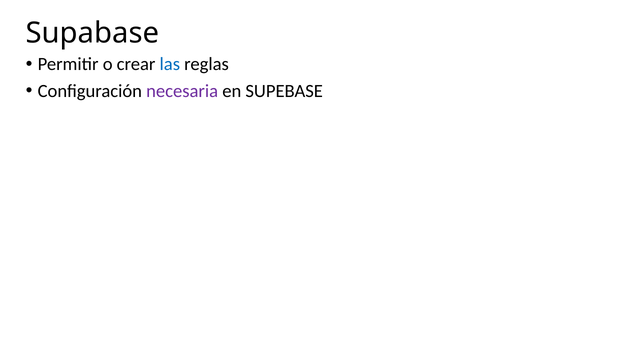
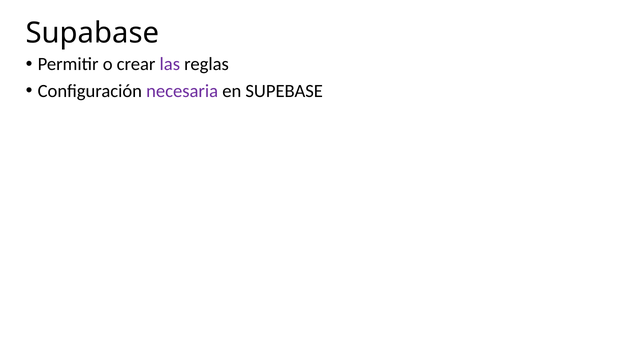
las colour: blue -> purple (170, 64)
